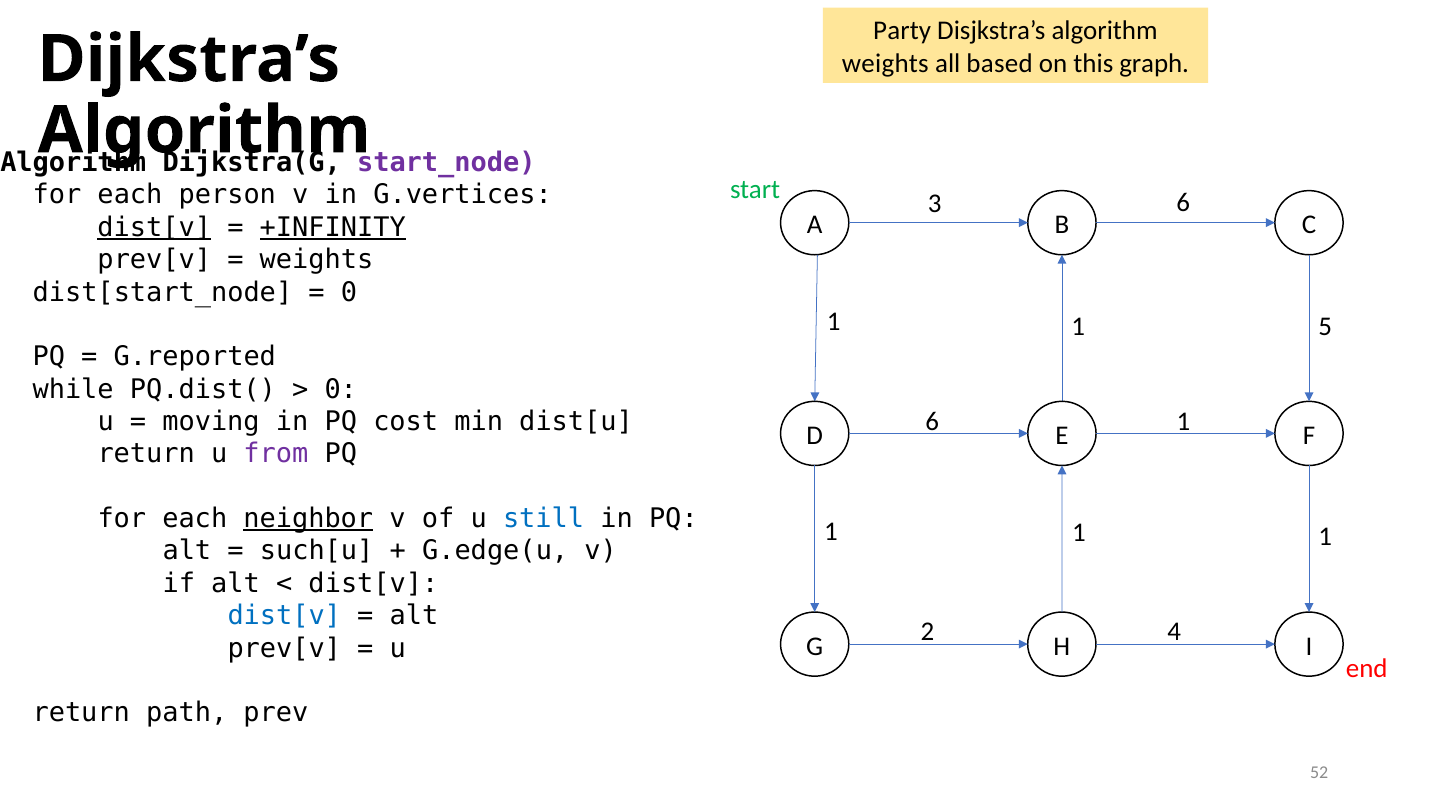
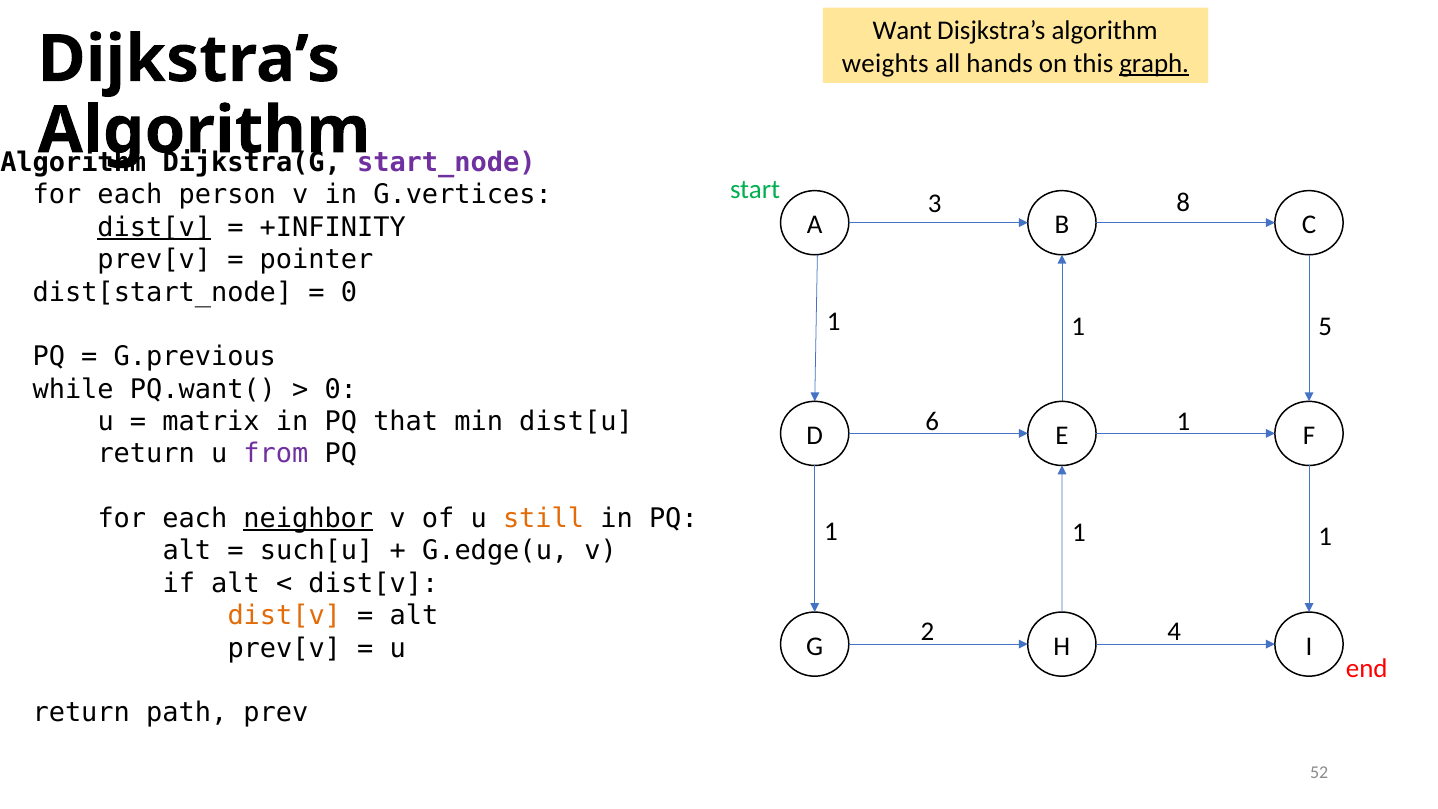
Party: Party -> Want (902, 31)
based: based -> hands (1000, 63)
graph underline: none -> present (1154, 63)
3 6: 6 -> 8 (1183, 202)
+INFINITY underline: present -> none (333, 227)
weights: weights -> pointer (317, 260)
G.reported: G.reported -> G.previous (195, 357)
PQ.dist(: PQ.dist( -> PQ.want( (203, 389)
moving: moving -> matrix (211, 422)
cost: cost -> that (406, 422)
still colour: blue -> orange (544, 519)
dist[v colour: blue -> orange (284, 616)
